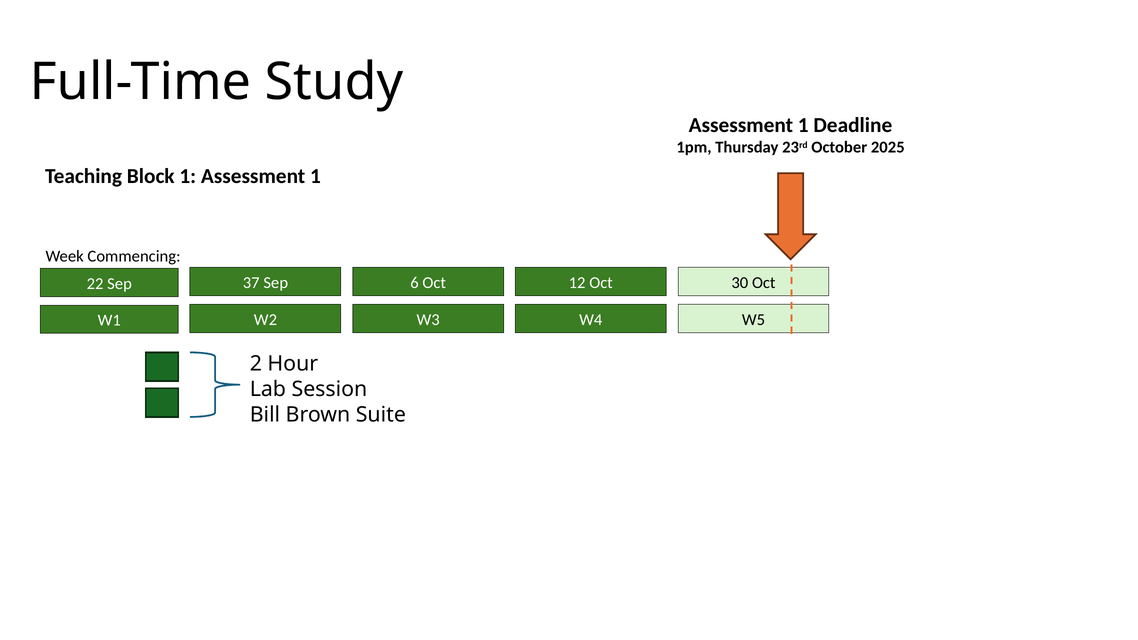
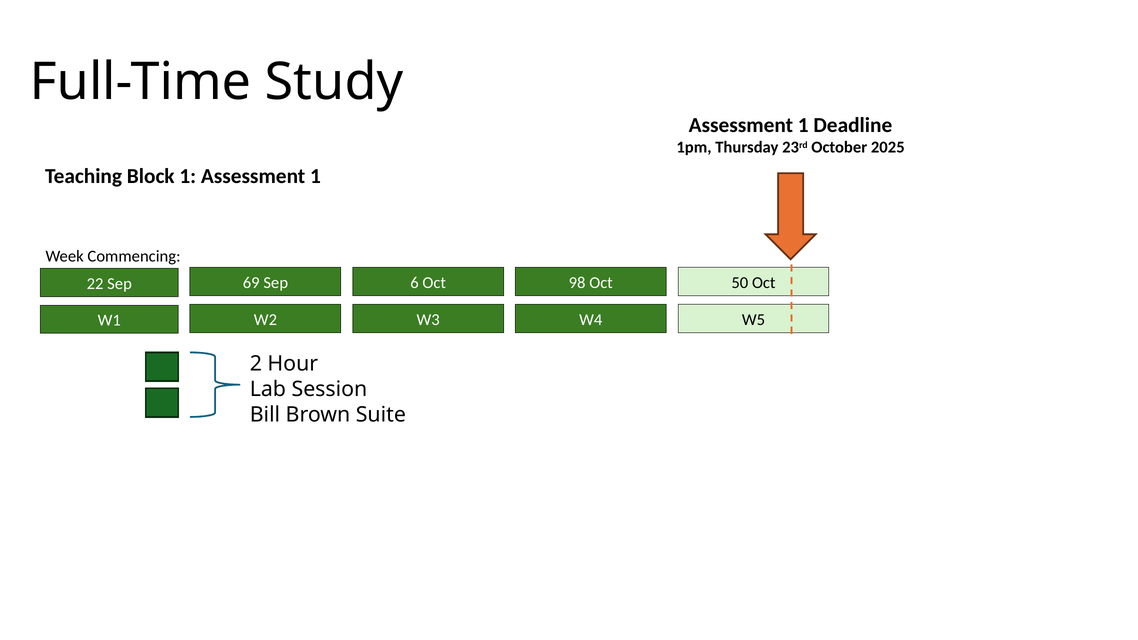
37: 37 -> 69 (251, 283)
12: 12 -> 98 (577, 283)
30: 30 -> 50 (740, 283)
